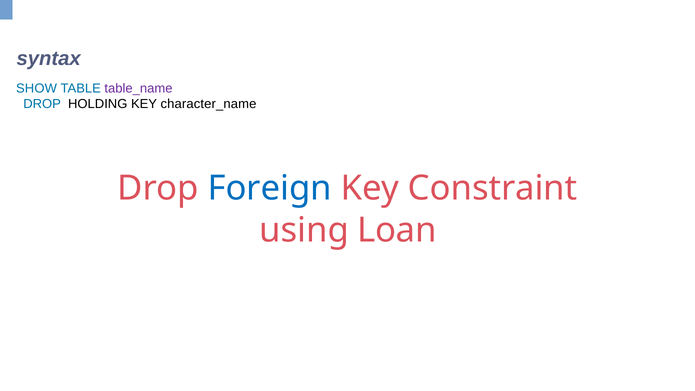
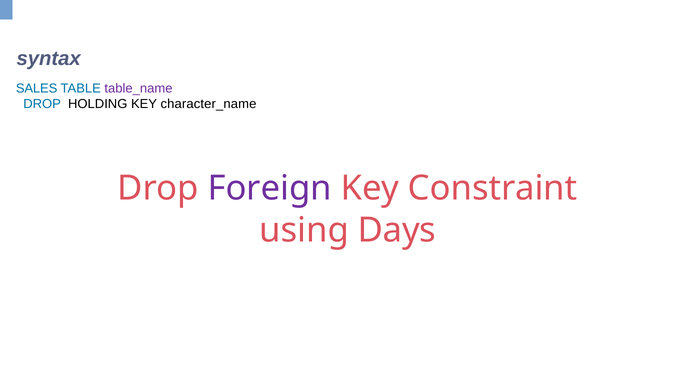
SHOW: SHOW -> SALES (37, 88)
Foreign colour: blue -> purple (270, 188)
Loan: Loan -> Days (397, 230)
